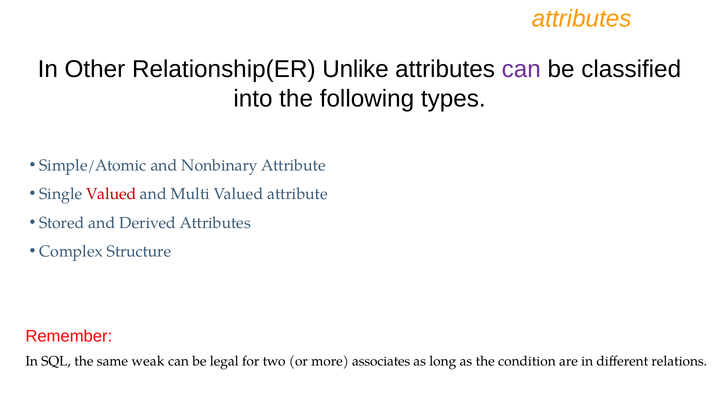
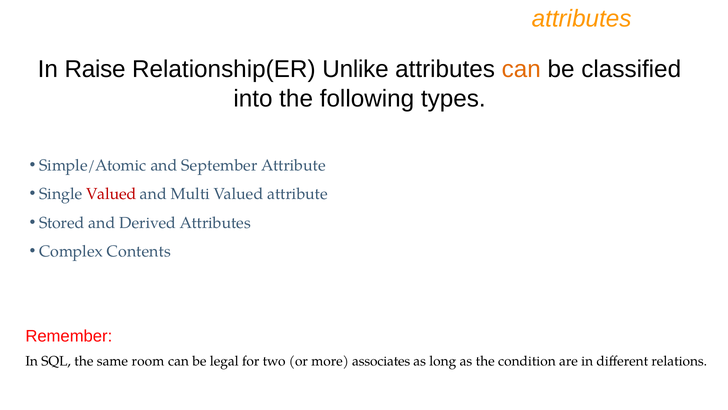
Other: Other -> Raise (95, 69)
can colour: purple -> orange (521, 69)
Nonbinary: Nonbinary -> September (219, 165)
Structure: Structure -> Contents (139, 251)
weak: weak -> room (148, 361)
